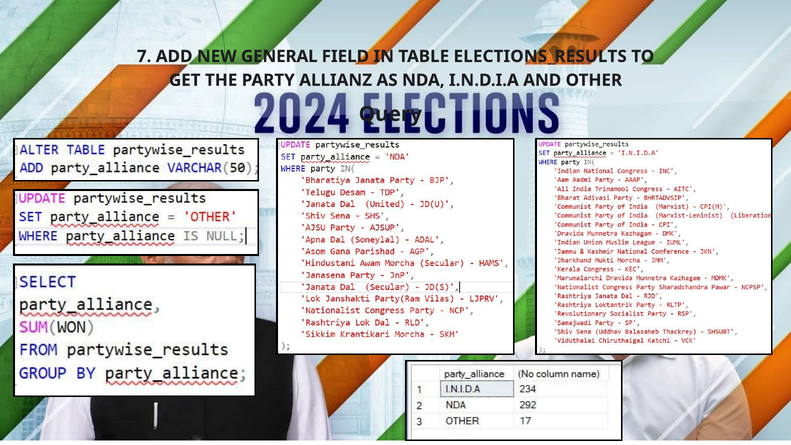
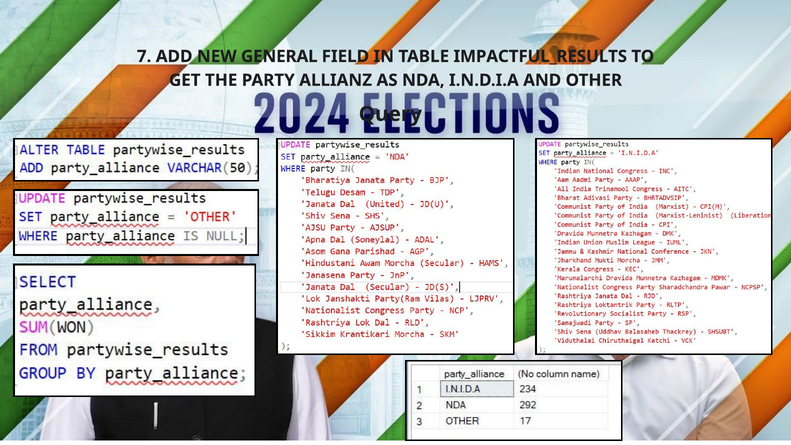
ELECTIONS_RESULTS: ELECTIONS_RESULTS -> IMPACTFUL_RESULTS (540, 56)
